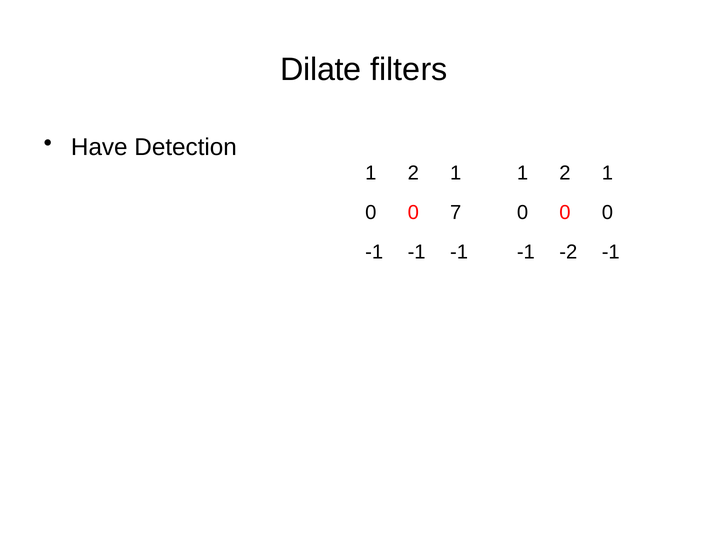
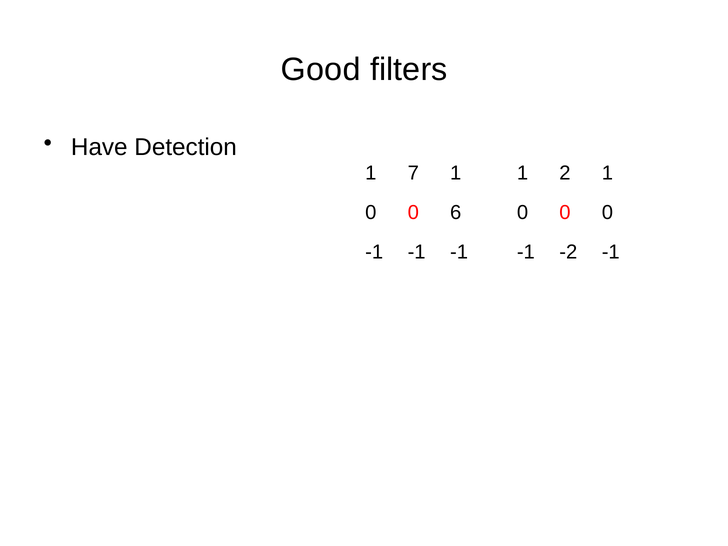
Dilate: Dilate -> Good (321, 70)
2: 2 -> 7 (413, 173)
7: 7 -> 6 (456, 213)
